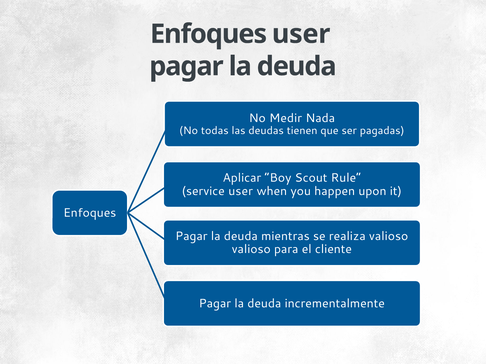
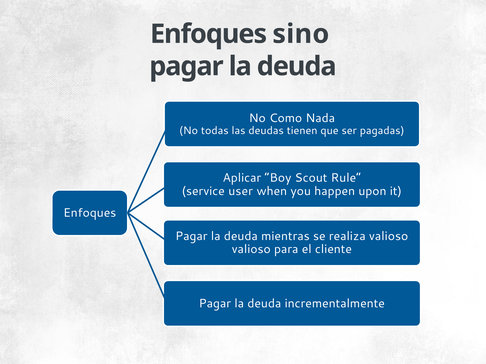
Enfoques user: user -> sino (301, 34)
Medir: Medir -> Como (286, 118)
